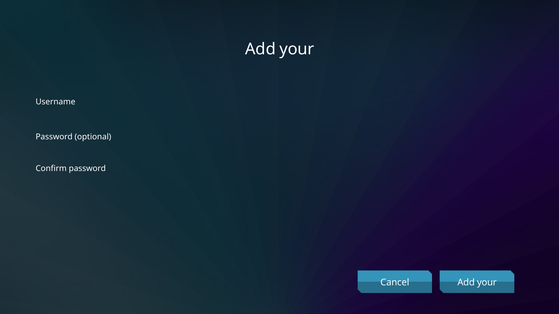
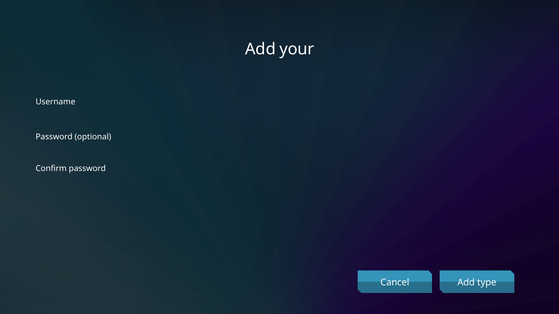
your: your -> type (487, 283)
